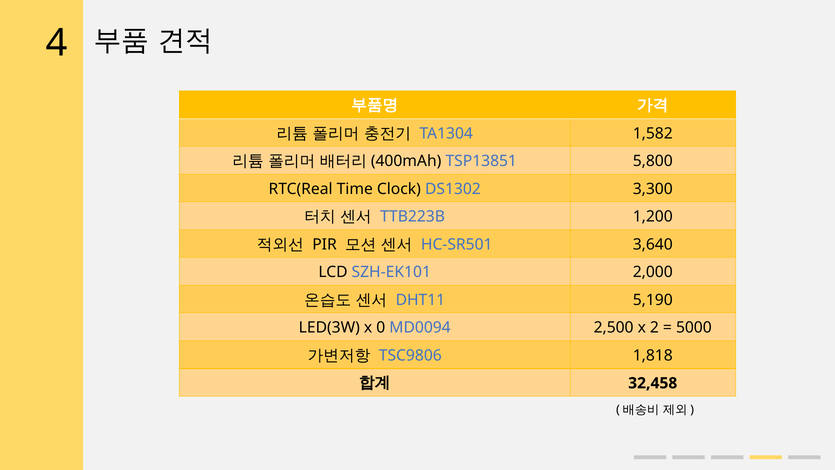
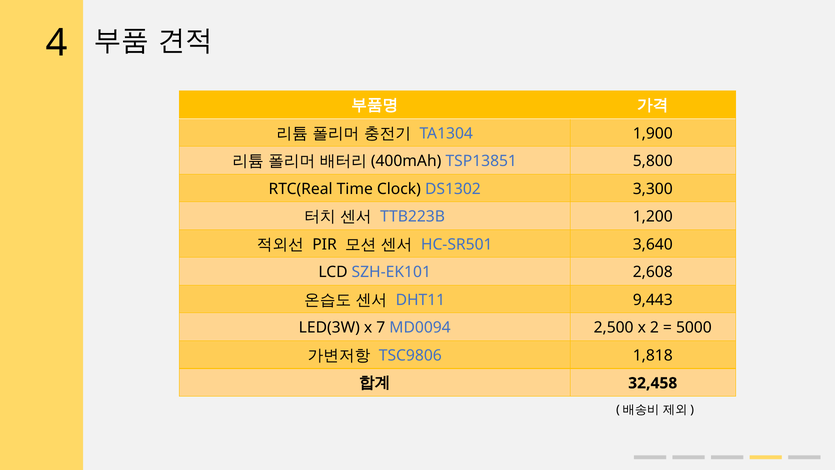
1,582: 1,582 -> 1,900 (653, 133)
2,000: 2,000 -> 2,608 (653, 272)
5,190: 5,190 -> 9,443 (653, 300)
0: 0 -> 7 (381, 327)
